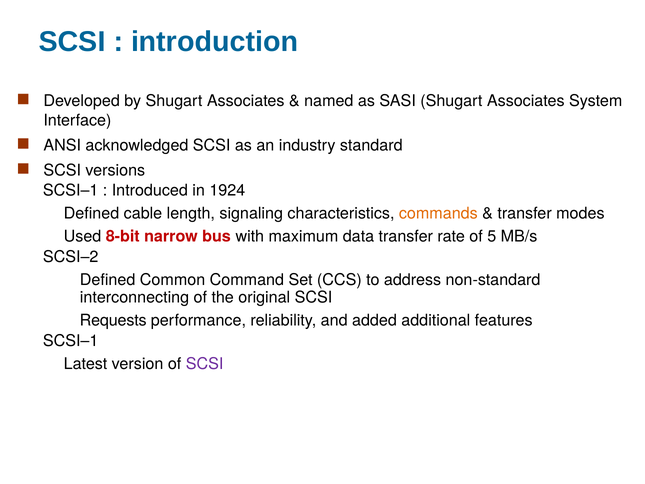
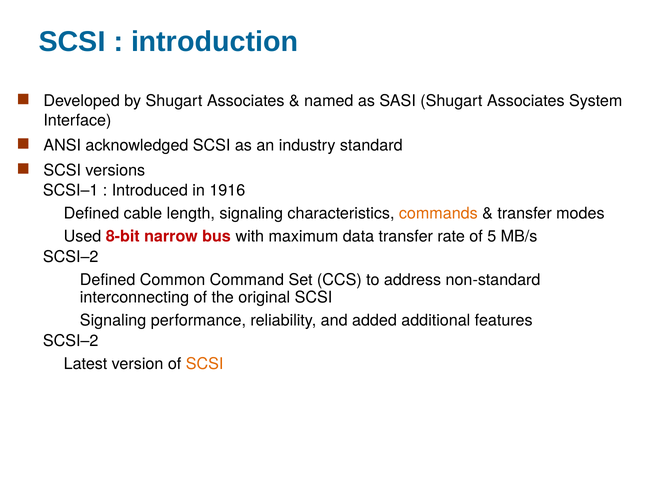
1924: 1924 -> 1916 (227, 190)
Requests: Requests -> Signaling (113, 320)
SCSI–1: SCSI–1 -> SCSI–2 (71, 341)
SCSI colour: purple -> orange (205, 364)
